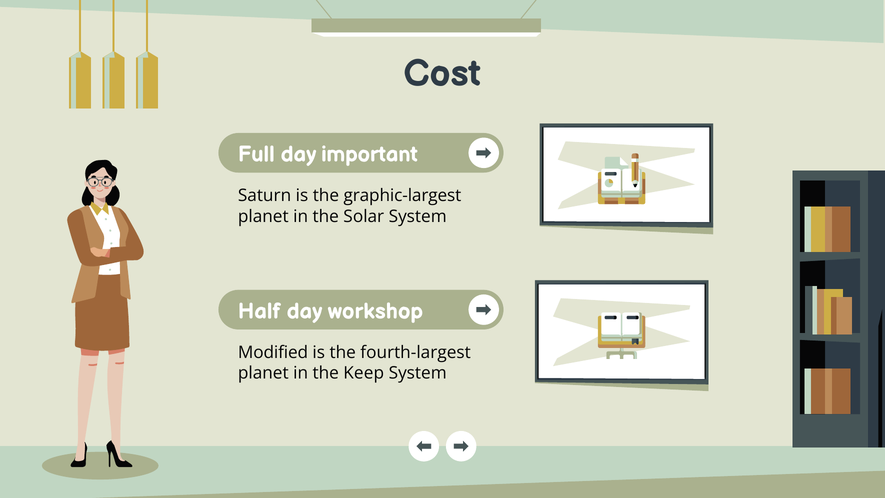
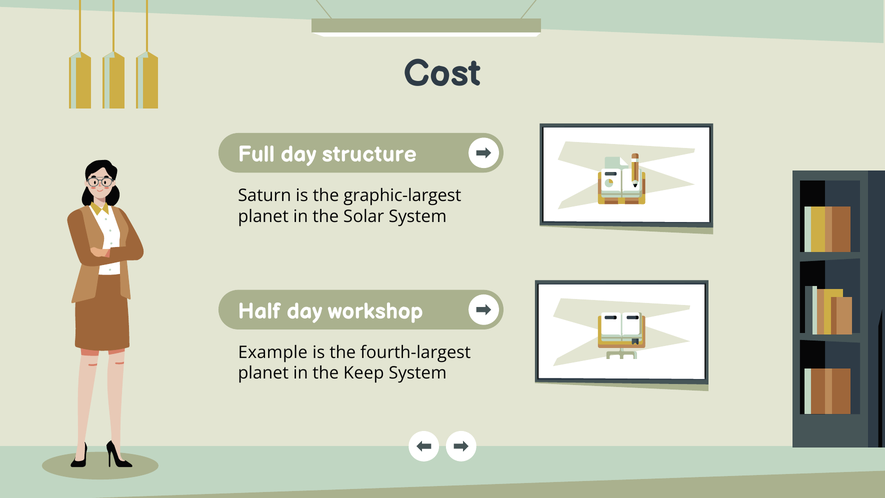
important: important -> structure (369, 154)
Modified: Modified -> Example (273, 352)
